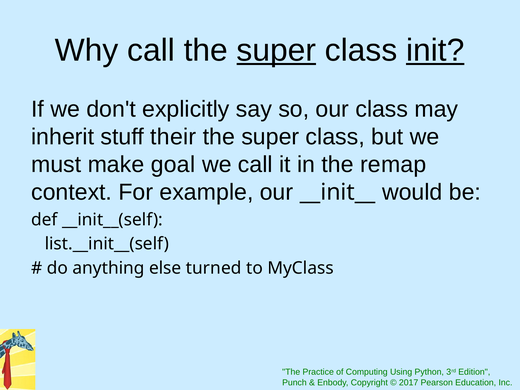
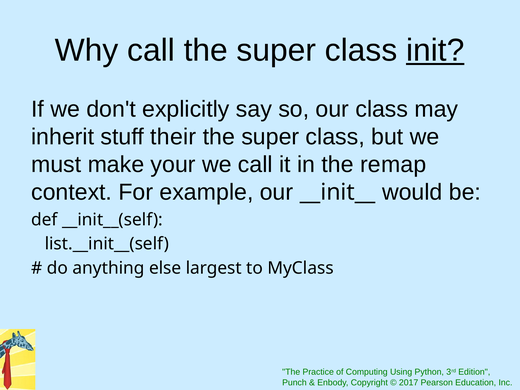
super underline: present -> none (276, 50)
goal: goal -> your (173, 165)
turned: turned -> largest (214, 268)
